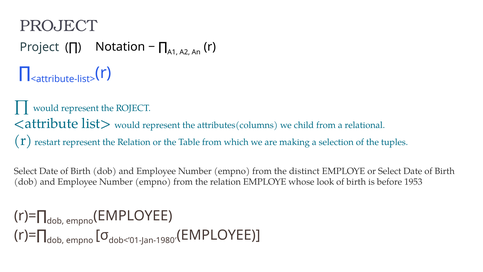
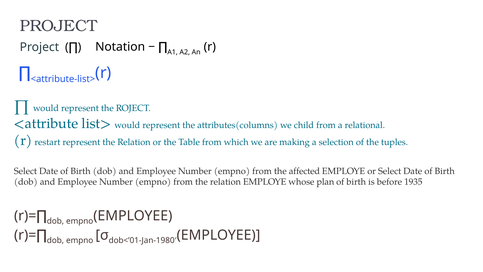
distinct: distinct -> affected (304, 171)
look: look -> plan (325, 182)
1953: 1953 -> 1935 (413, 182)
